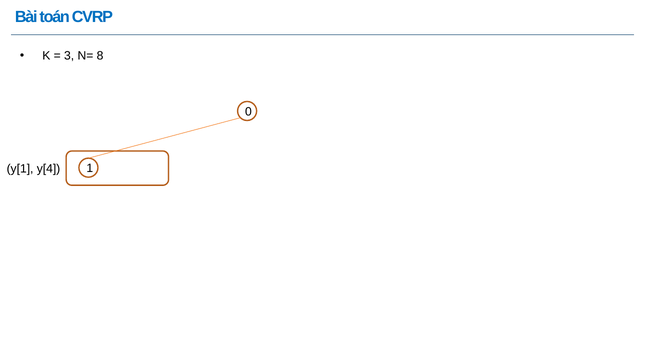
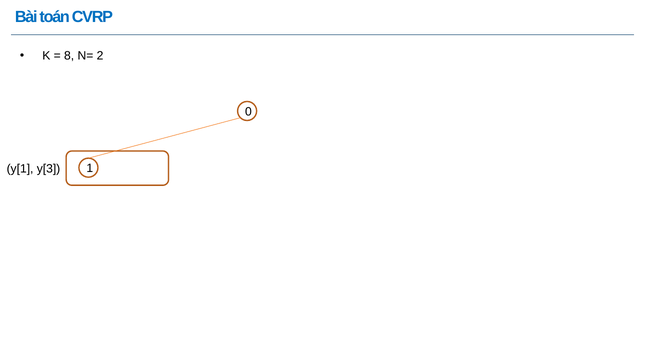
3: 3 -> 8 (69, 56)
8: 8 -> 2 (100, 56)
y[4: y[4 -> y[3 (49, 169)
